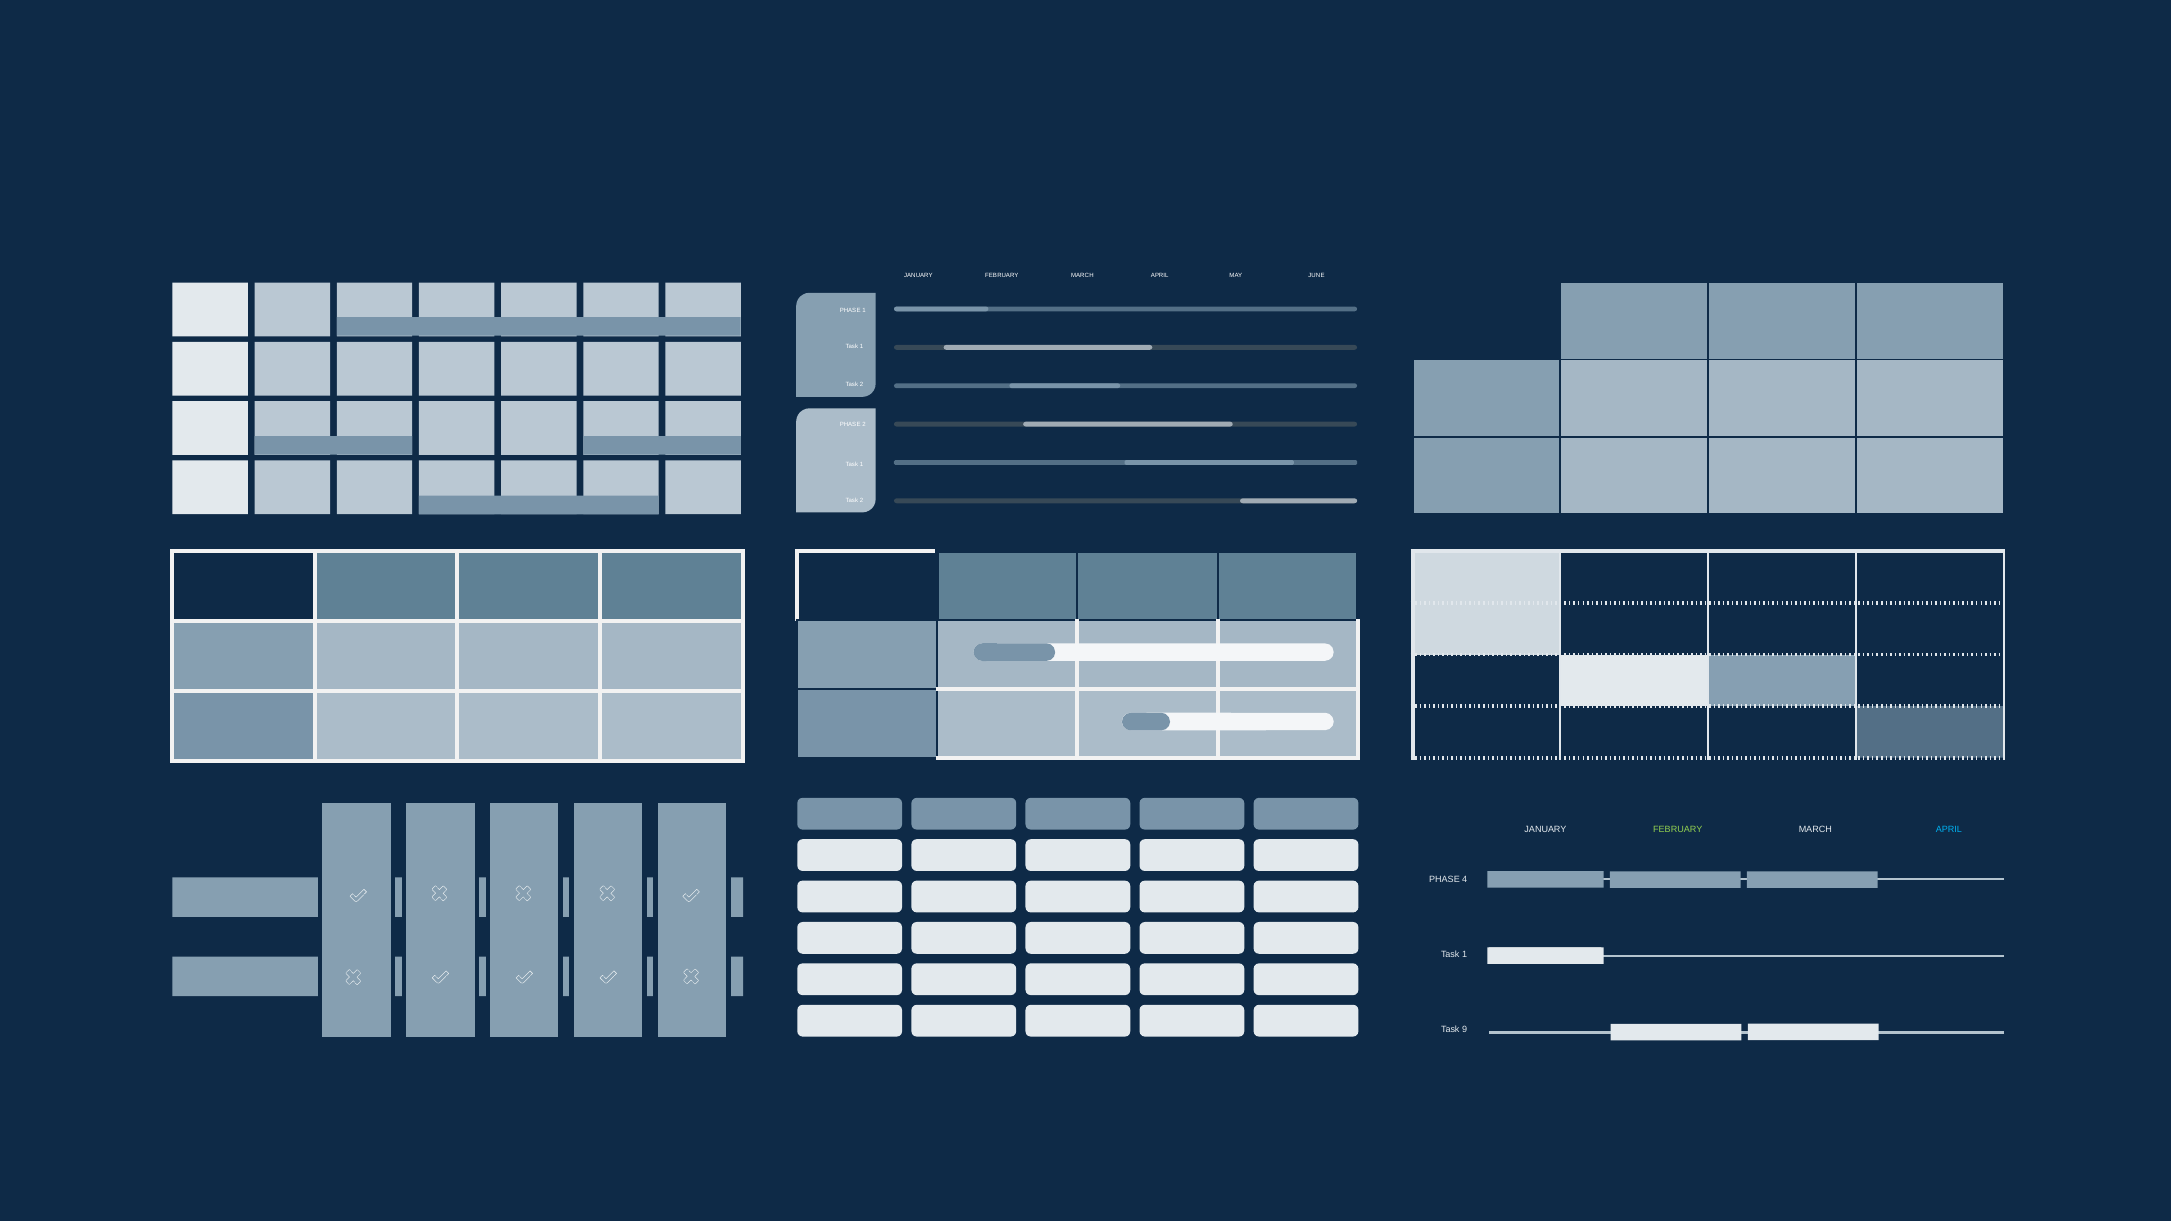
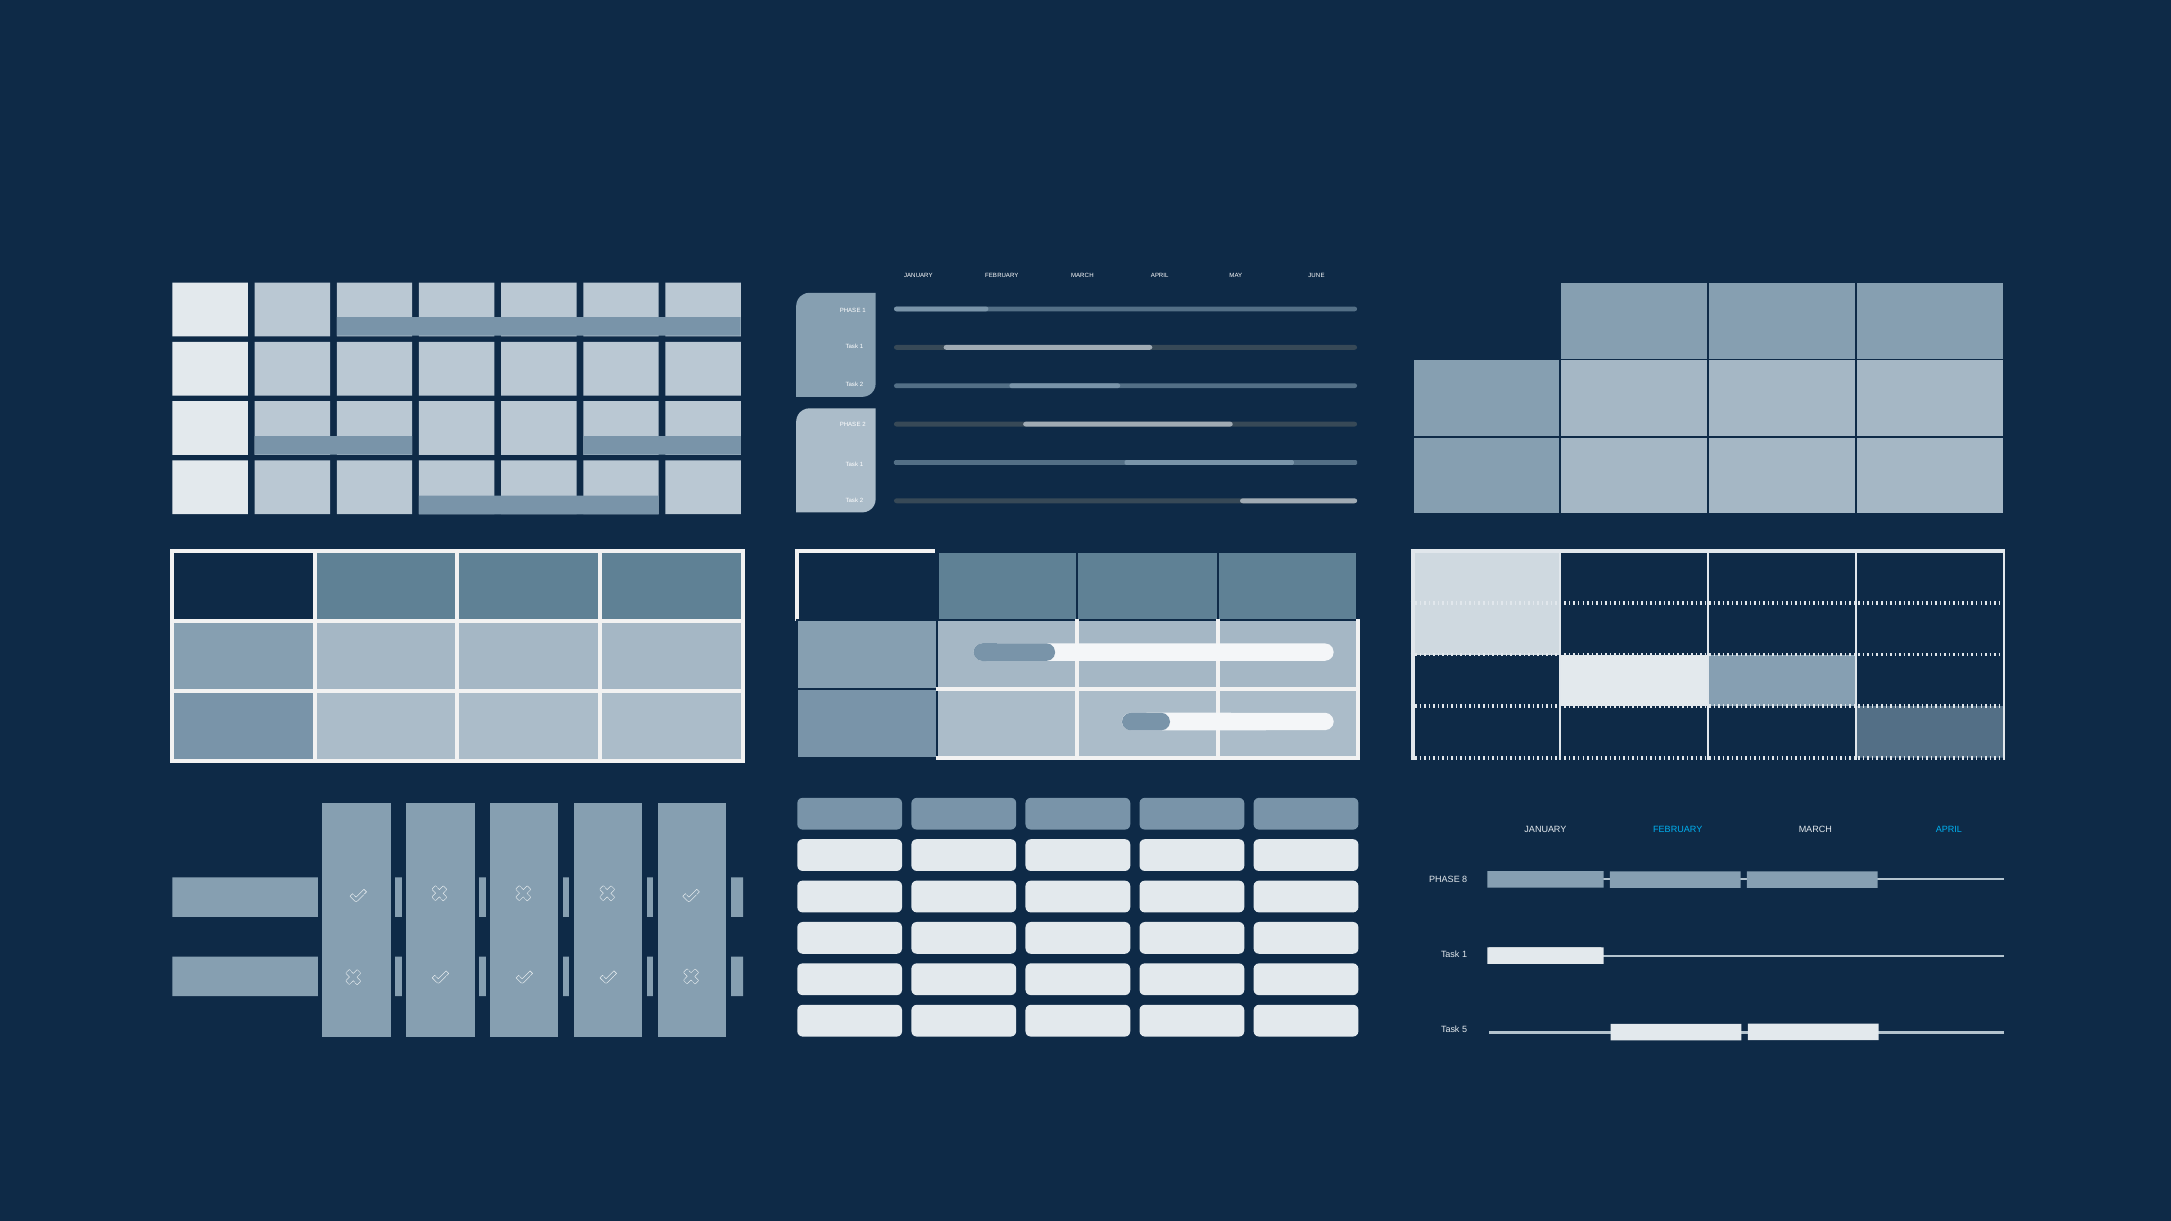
FEBRUARY colour: light green -> light blue (1678, 830)
4: 4 -> 8 (1465, 880)
9: 9 -> 5 (1465, 1030)
